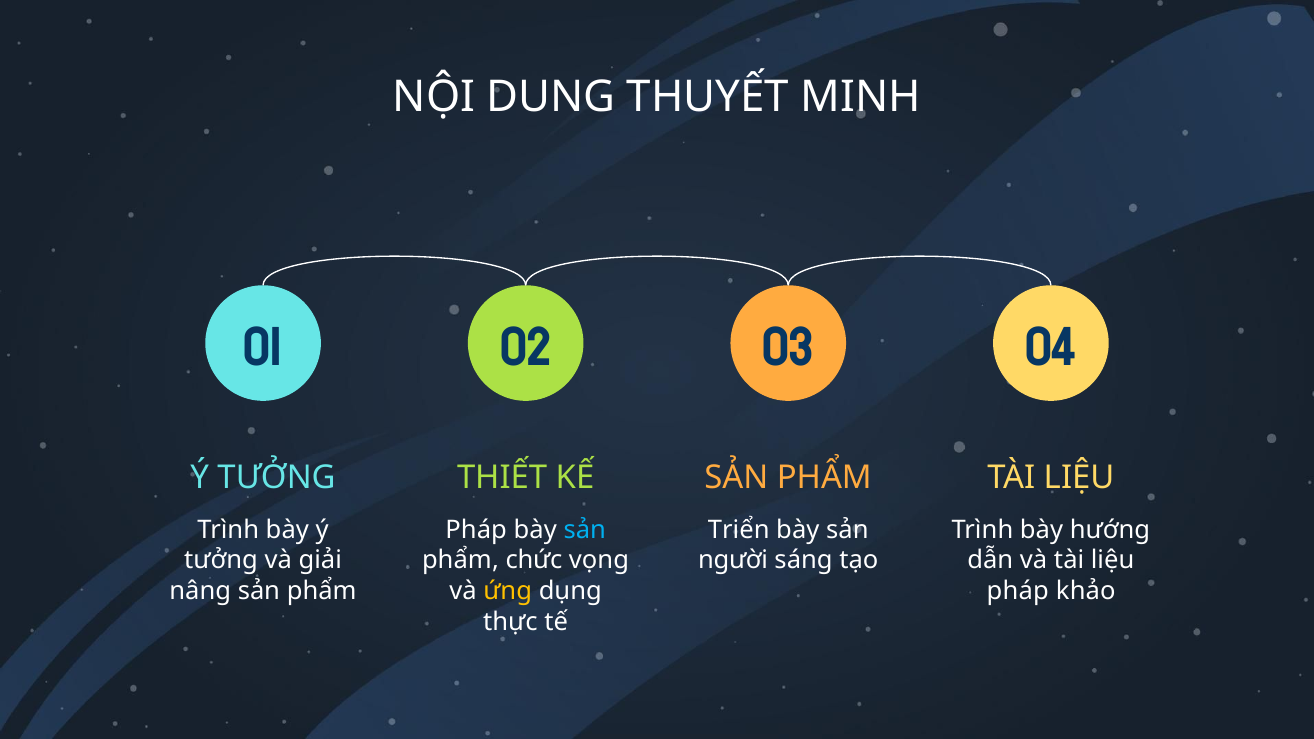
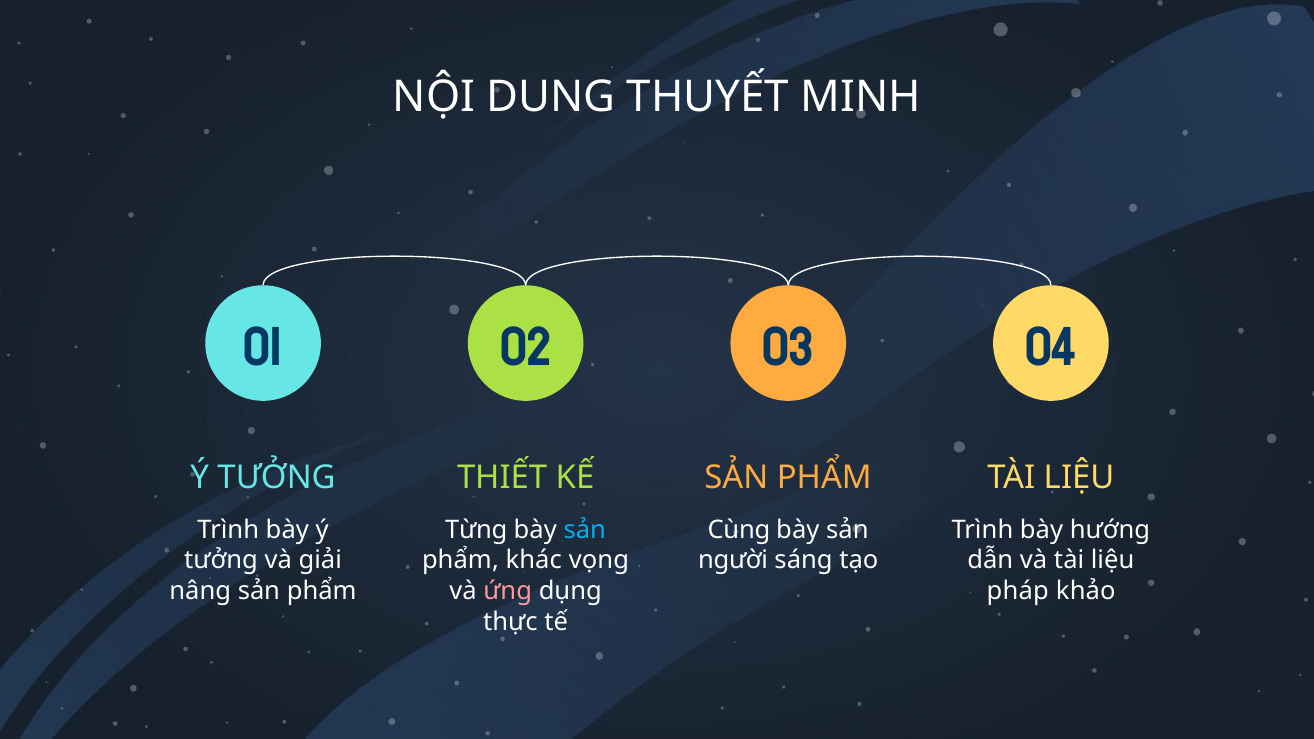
Pháp: Pháp -> Từng (476, 530)
Triển: Triển -> Cùng (739, 530)
chức: chức -> khác (534, 561)
ứng colour: yellow -> pink (508, 591)
